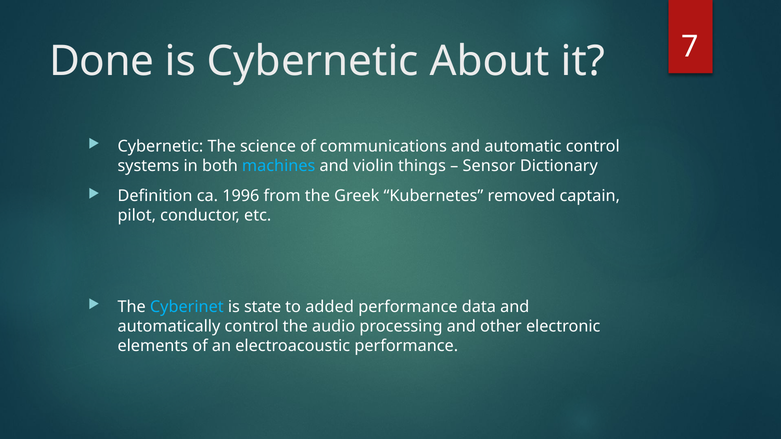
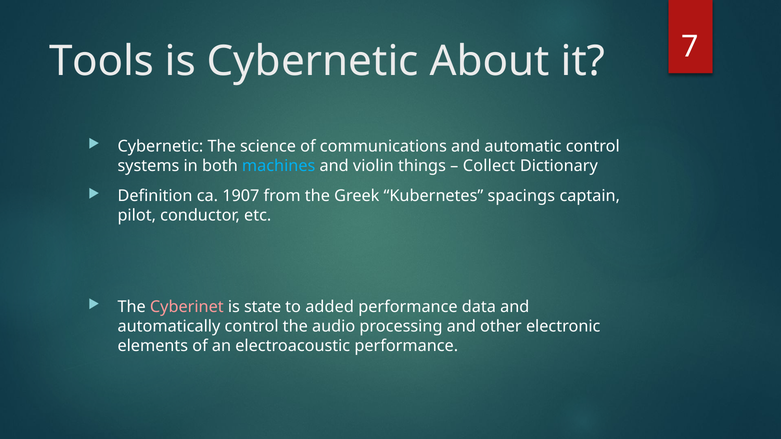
Done: Done -> Tools (102, 61)
Sensor: Sensor -> Collect (489, 166)
1996: 1996 -> 1907 (241, 196)
removed: removed -> spacings (521, 196)
Cyberinet colour: light blue -> pink (187, 307)
